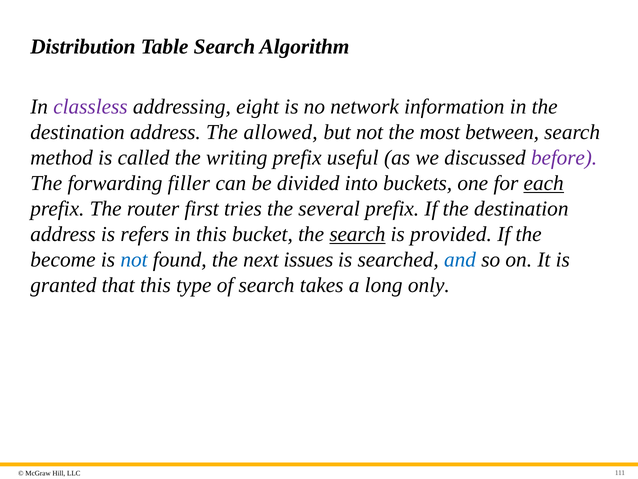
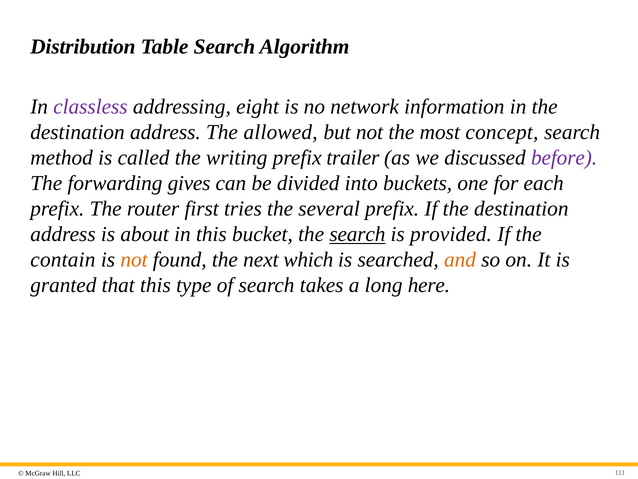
between: between -> concept (502, 132)
useful: useful -> trailer (353, 158)
filler: filler -> gives (189, 183)
each underline: present -> none (544, 183)
refers: refers -> about (145, 234)
become: become -> contain (63, 260)
not colour: blue -> orange (134, 260)
issues: issues -> which (308, 260)
and colour: blue -> orange (460, 260)
only: only -> here (429, 285)
